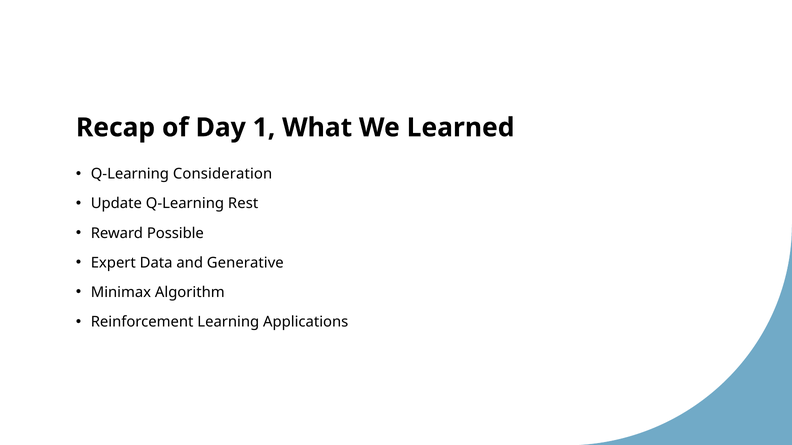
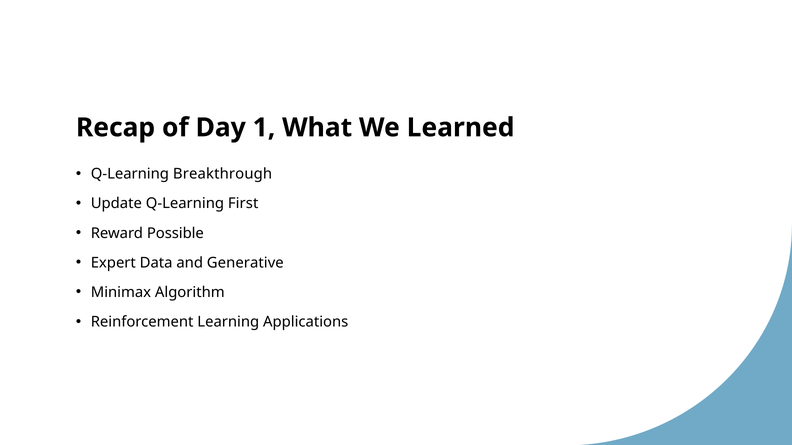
Consideration: Consideration -> Breakthrough (223, 174)
Rest: Rest -> First (243, 204)
